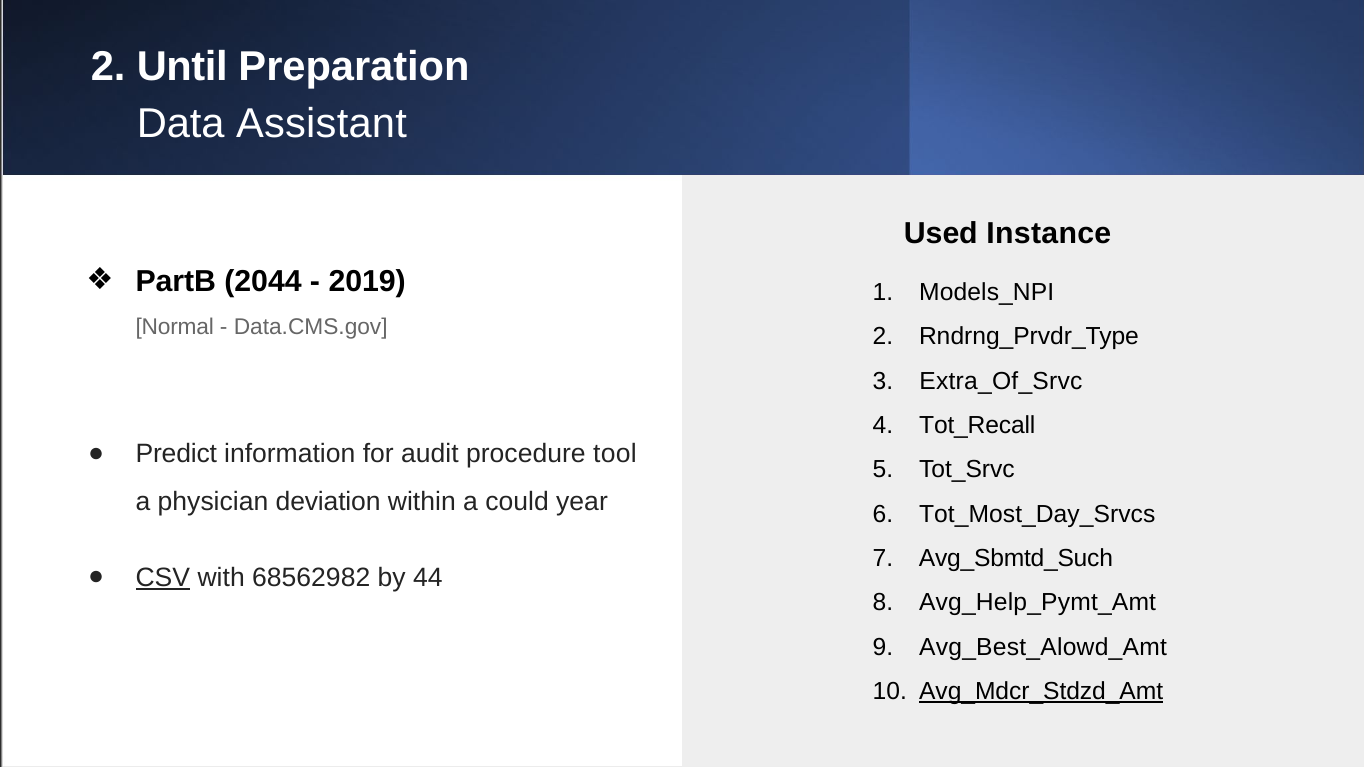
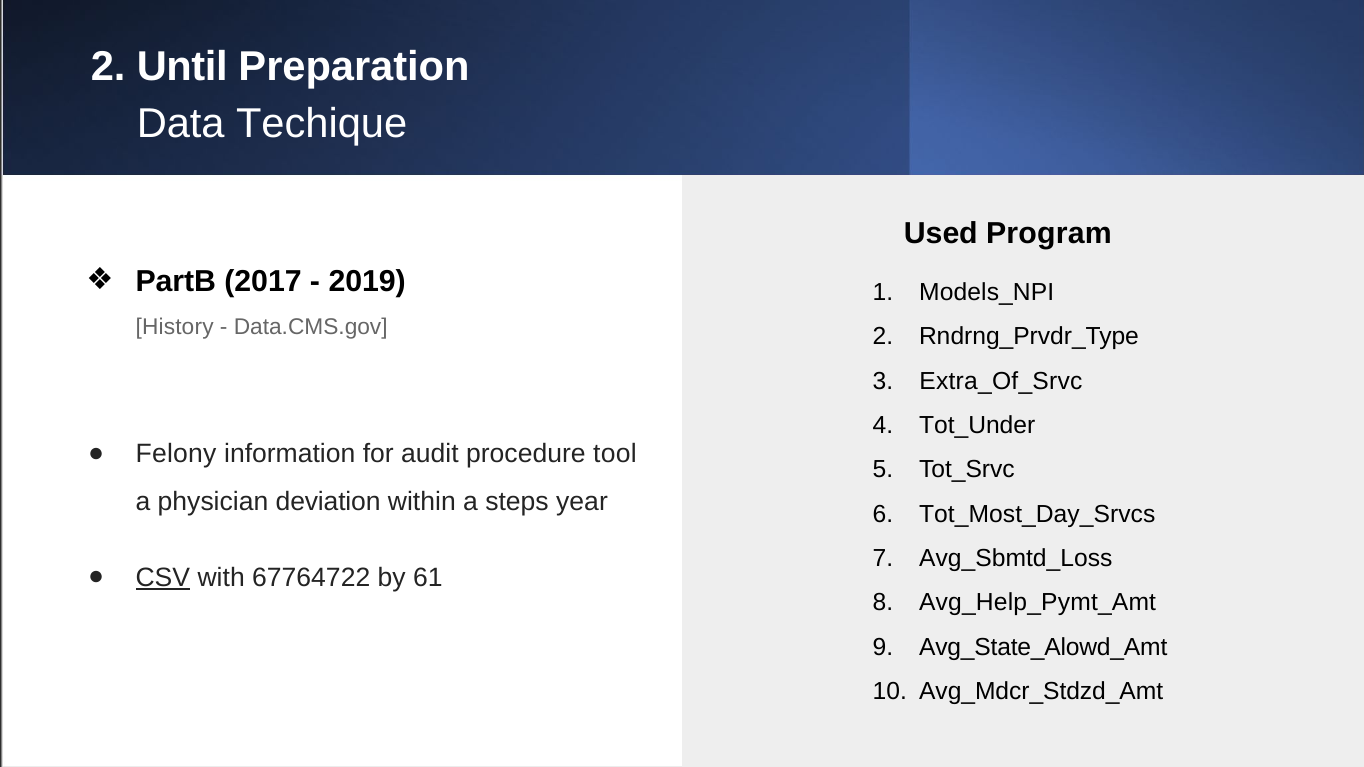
Assistant: Assistant -> Techique (322, 124)
Instance: Instance -> Program (1049, 233)
2044: 2044 -> 2017 (263, 282)
Normal: Normal -> History (175, 327)
Tot_Recall: Tot_Recall -> Tot_Under (977, 426)
Predict: Predict -> Felony (176, 454)
could: could -> steps (517, 502)
Avg_Sbmtd_Such: Avg_Sbmtd_Such -> Avg_Sbmtd_Loss (1016, 559)
68562982: 68562982 -> 67764722 (311, 578)
44: 44 -> 61 (428, 578)
Avg_Best_Alowd_Amt: Avg_Best_Alowd_Amt -> Avg_State_Alowd_Amt (1043, 647)
Avg_Mdcr_Stdzd_Amt underline: present -> none (1041, 692)
